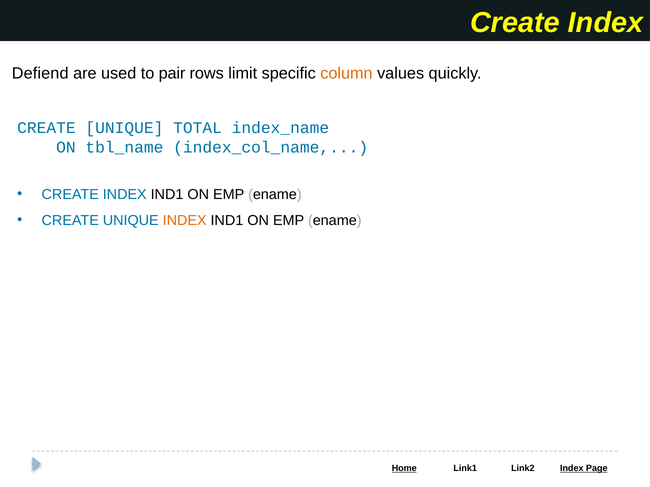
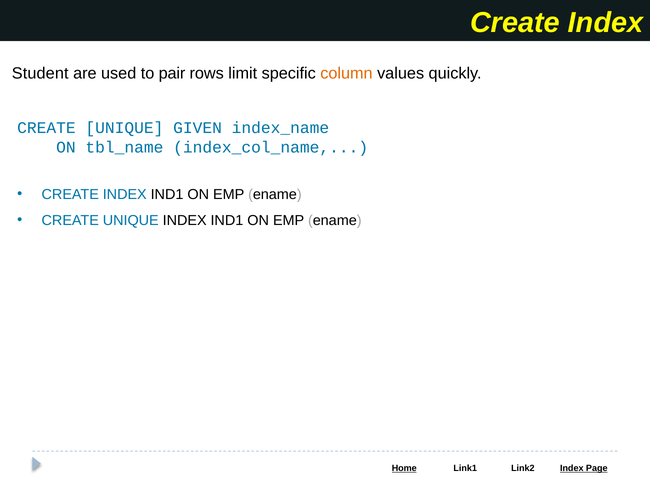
Defiend: Defiend -> Student (40, 74)
TOTAL: TOTAL -> GIVEN (198, 128)
INDEX colour: orange -> black (185, 220)
